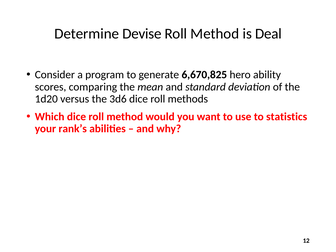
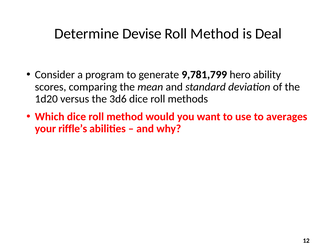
6,670,825: 6,670,825 -> 9,781,799 (204, 75)
statistics: statistics -> averages (287, 117)
rank’s: rank’s -> riffle’s (73, 129)
